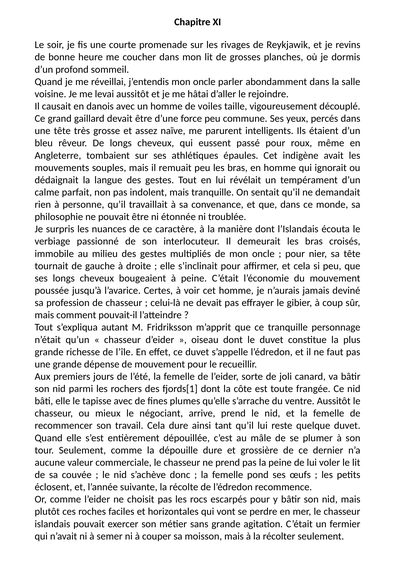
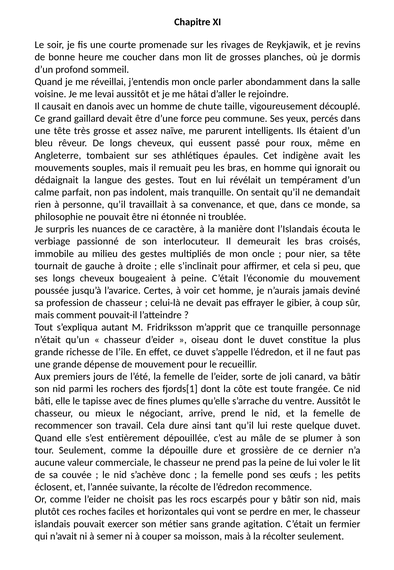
voiles: voiles -> chute (210, 106)
